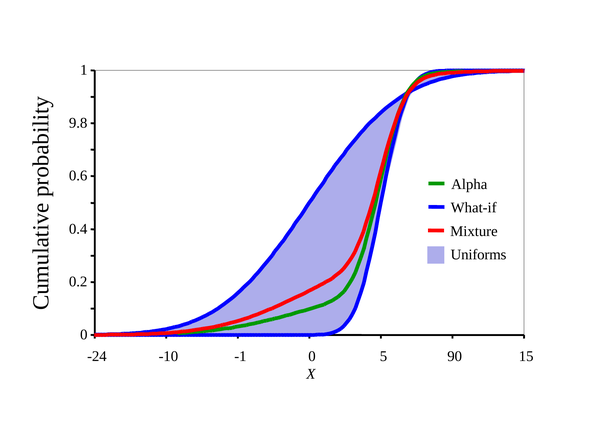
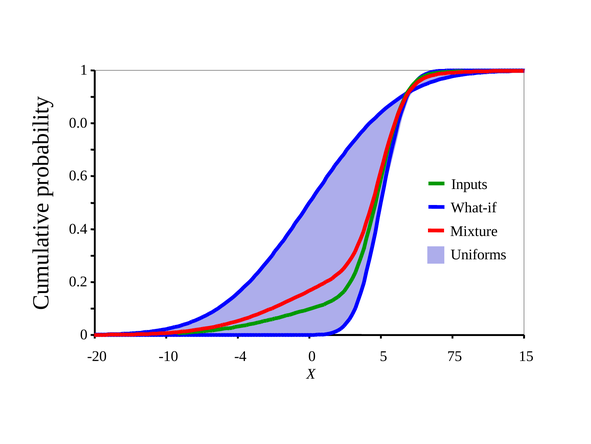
9.8: 9.8 -> 0.0 (78, 123)
Alpha: Alpha -> Inputs (469, 184)
-24: -24 -> -20 (97, 356)
-1: -1 -> -4 (240, 356)
90: 90 -> 75 (455, 356)
